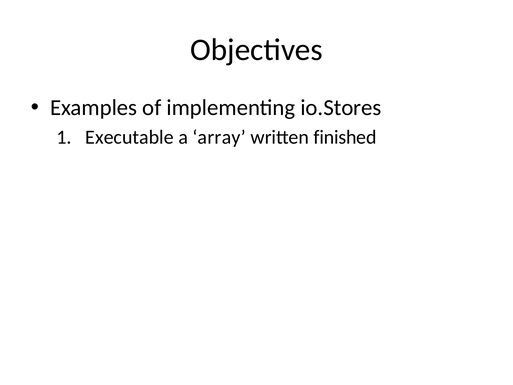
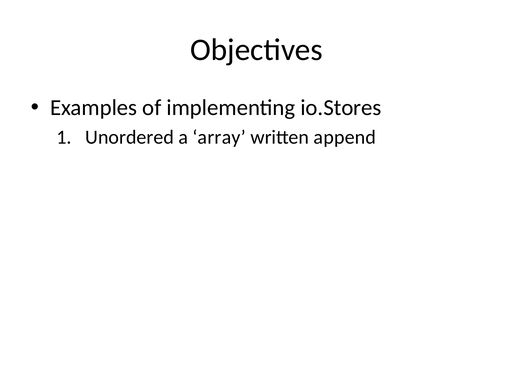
Executable: Executable -> Unordered (130, 137)
finished: finished -> append (345, 137)
